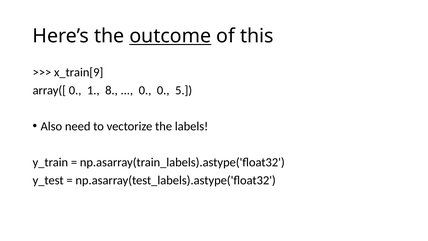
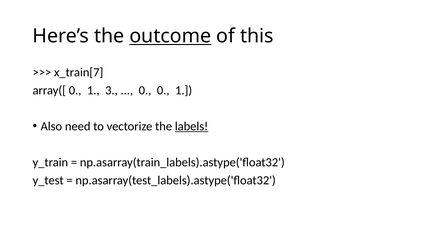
x_train[9: x_train[9 -> x_train[7 (79, 72)
8: 8 -> 3 (111, 90)
0 0 5: 5 -> 1 (184, 90)
labels underline: none -> present (192, 126)
